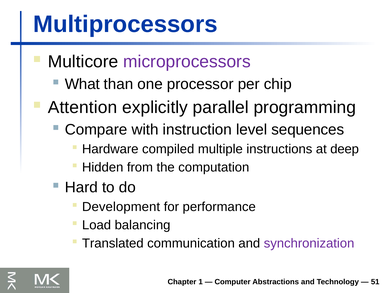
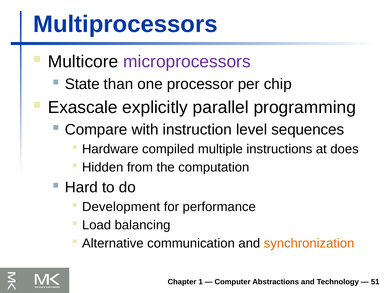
What: What -> State (82, 84)
Attention: Attention -> Exascale (83, 107)
deep: deep -> does (345, 149)
Translated: Translated -> Alternative (113, 243)
synchronization colour: purple -> orange (309, 243)
